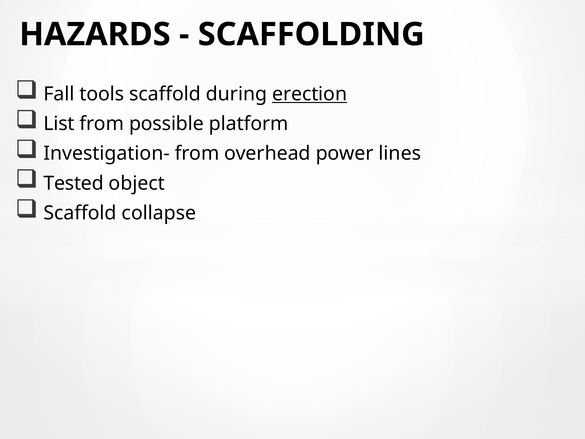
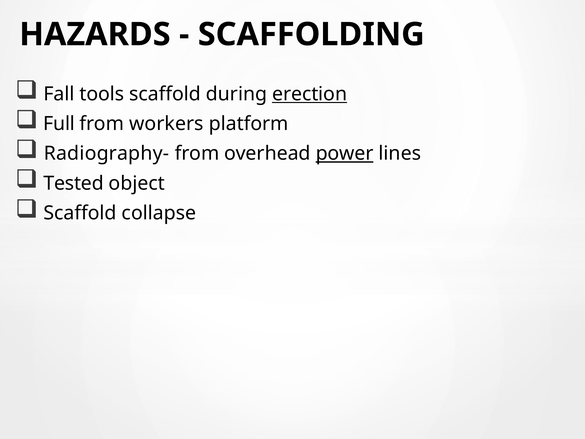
List: List -> Full (59, 124)
possible: possible -> workers (166, 124)
Investigation-: Investigation- -> Radiography- (107, 153)
power underline: none -> present (345, 153)
